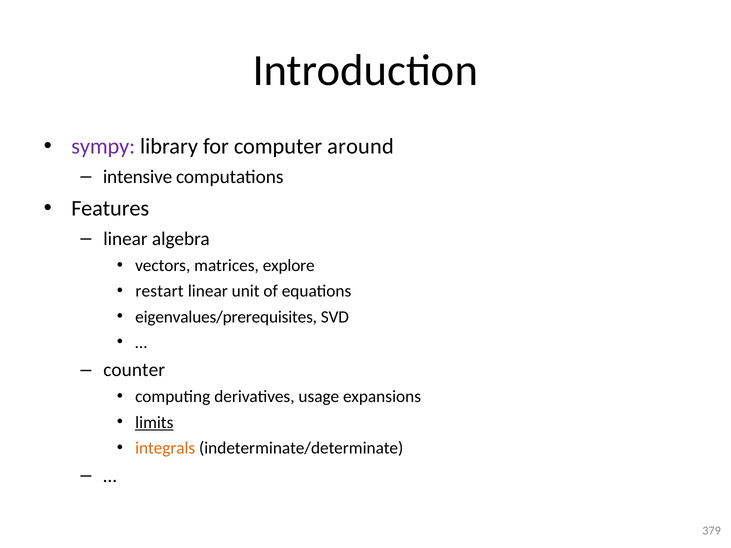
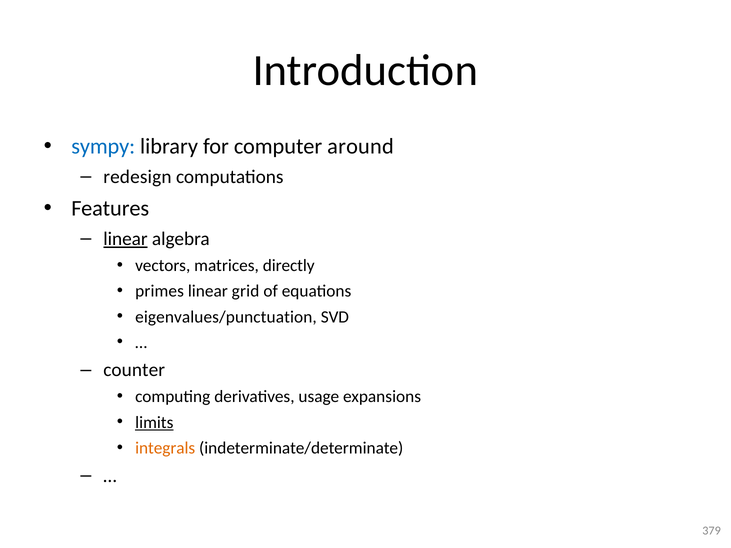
sympy colour: purple -> blue (103, 147)
intensive: intensive -> redesign (137, 177)
linear underline: none -> present (125, 239)
explore: explore -> directly (289, 266)
restart: restart -> primes (160, 291)
unit: unit -> grid (246, 291)
eigenvalues/prerequisites: eigenvalues/prerequisites -> eigenvalues/punctuation (226, 317)
